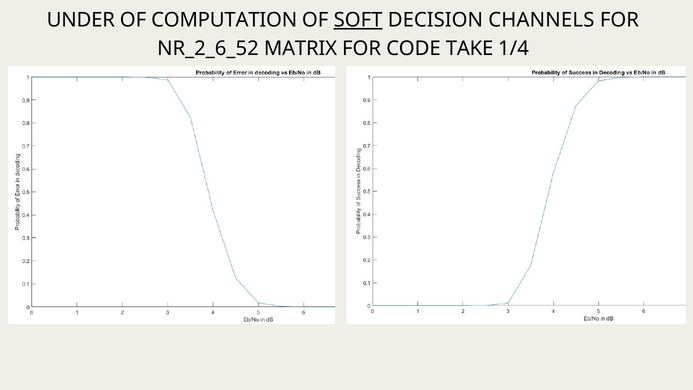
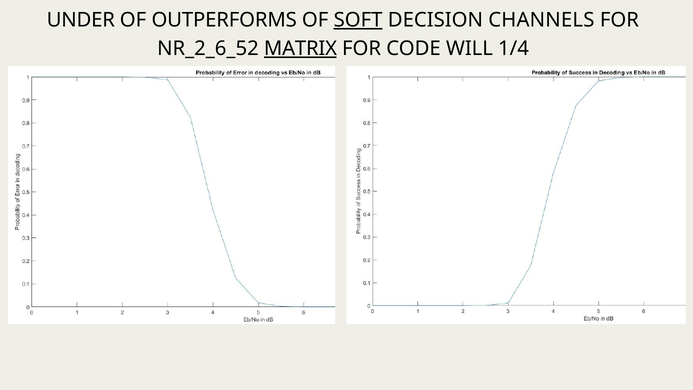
COMPUTATION: COMPUTATION -> OUTPERFORMS (224, 20)
MATRIX underline: none -> present (300, 49)
TAKE: TAKE -> WILL (469, 49)
